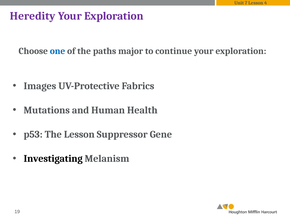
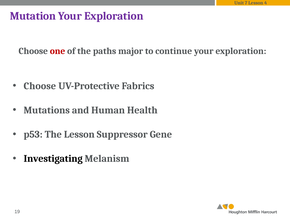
Heredity: Heredity -> Mutation (33, 16)
one colour: blue -> red (58, 51)
Images: Images -> Choose (40, 86)
